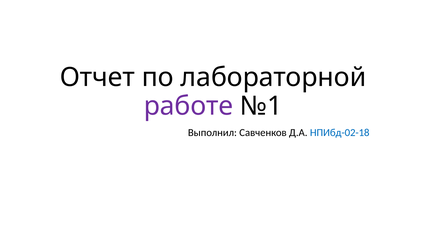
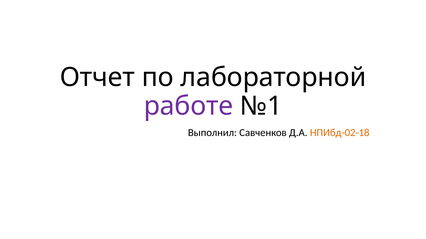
НПИбд-02-18 colour: blue -> orange (340, 133)
